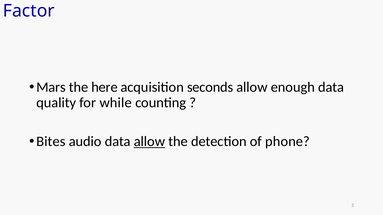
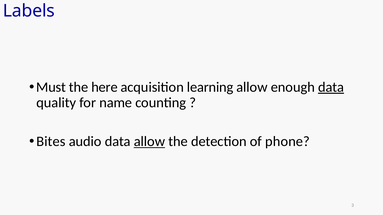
Factor: Factor -> Labels (29, 11)
Mars: Mars -> Must (51, 87)
seconds: seconds -> learning (210, 87)
data underline: none -> present (331, 87)
while: while -> name (116, 103)
